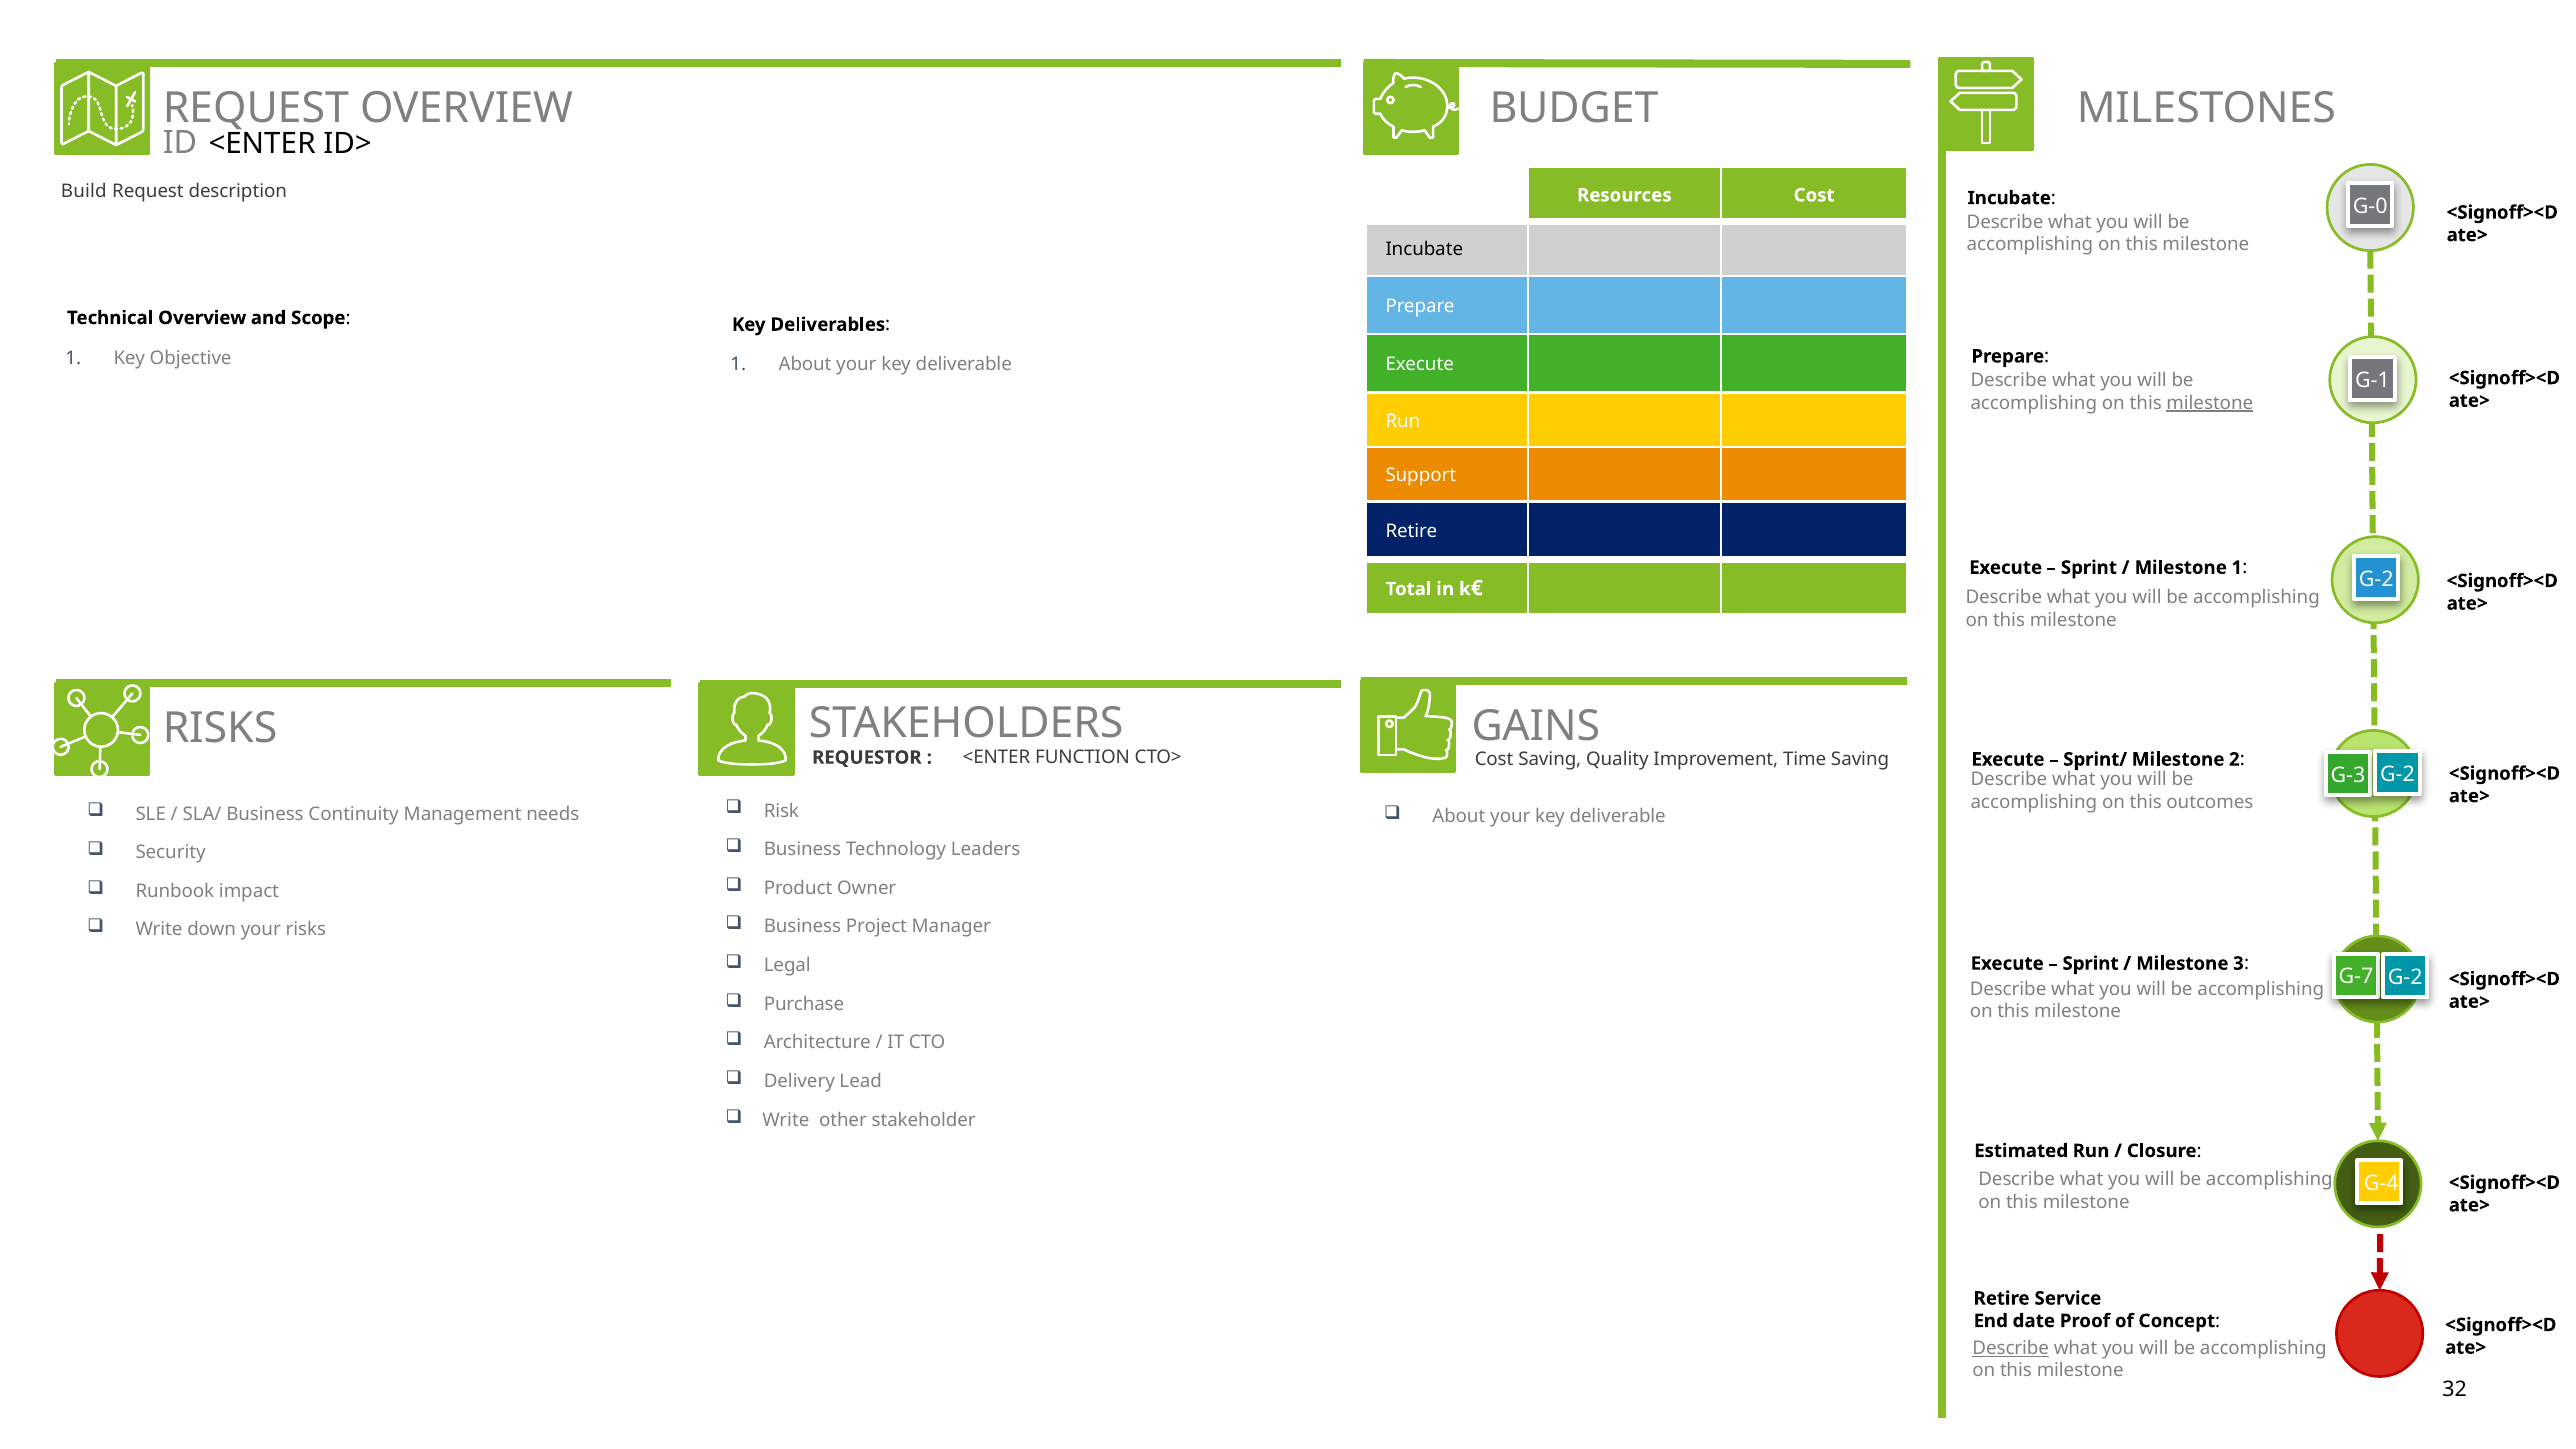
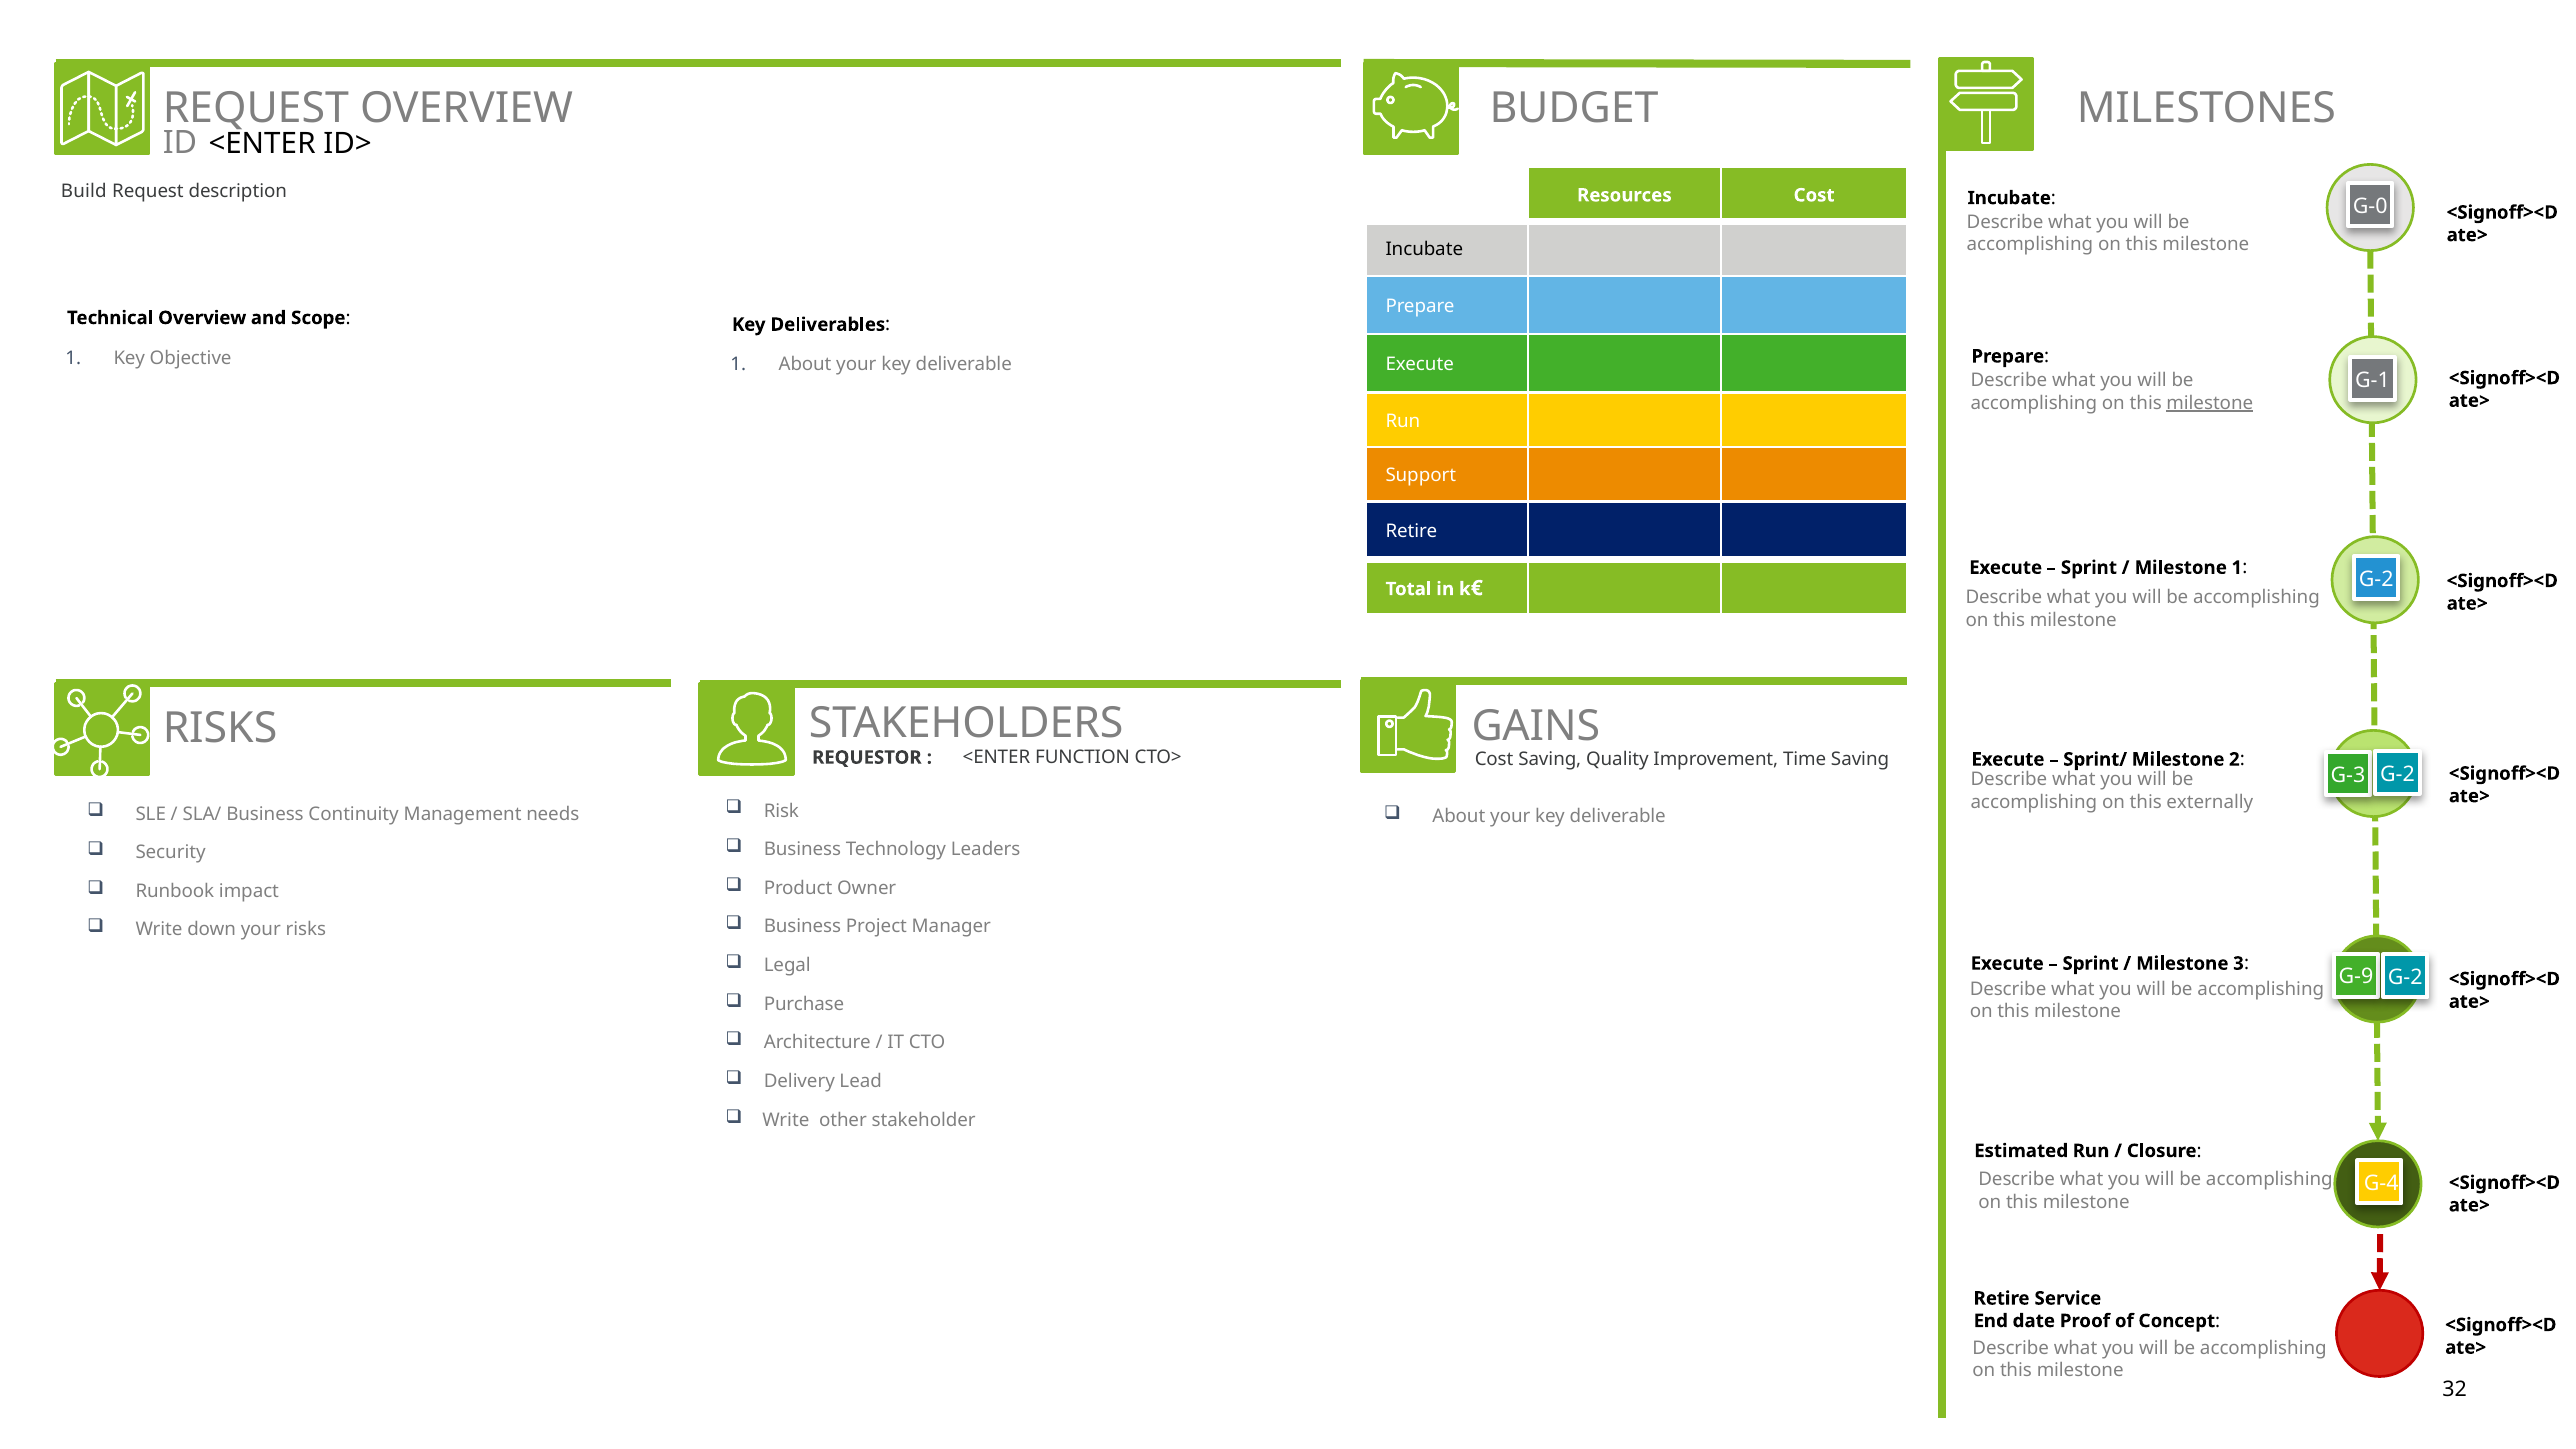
outcomes: outcomes -> externally (2210, 802)
G-7: G-7 -> G-9 (2356, 977)
Describe underline: present -> none (2011, 1348)
